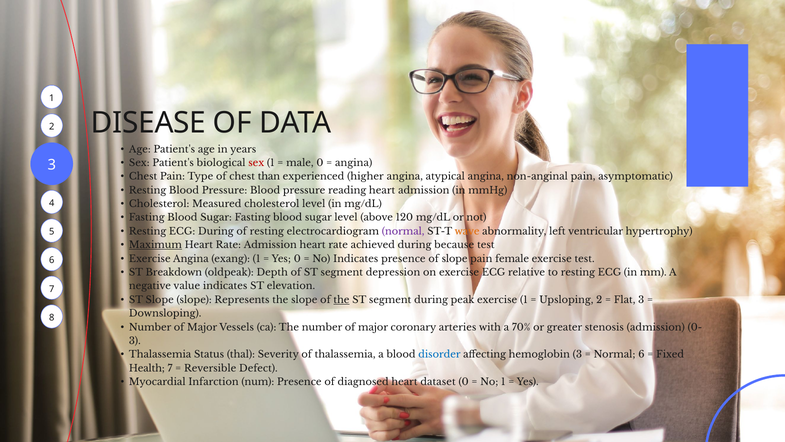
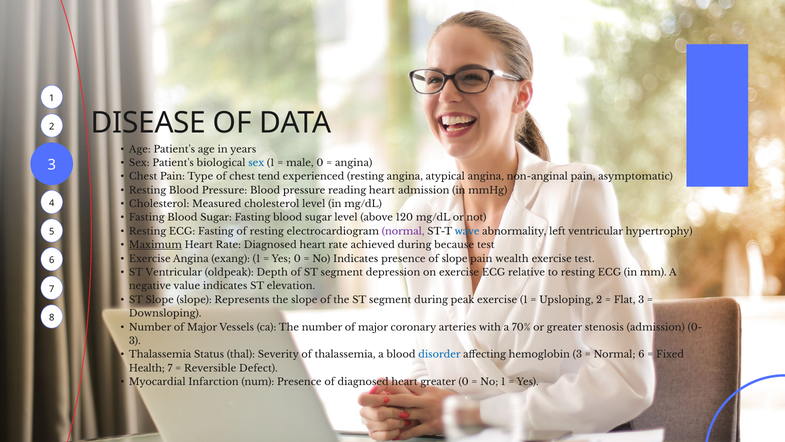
sex colour: red -> blue (256, 163)
than: than -> tend (269, 177)
experienced higher: higher -> resting (366, 177)
ECG During: During -> Fasting (216, 231)
wave colour: orange -> blue (467, 231)
Rate Admission: Admission -> Diagnosed (270, 245)
female: female -> wealth (512, 259)
ST Breakdown: Breakdown -> Ventricular (174, 272)
the underline: present -> none (341, 300)
heart dataset: dataset -> greater (438, 382)
